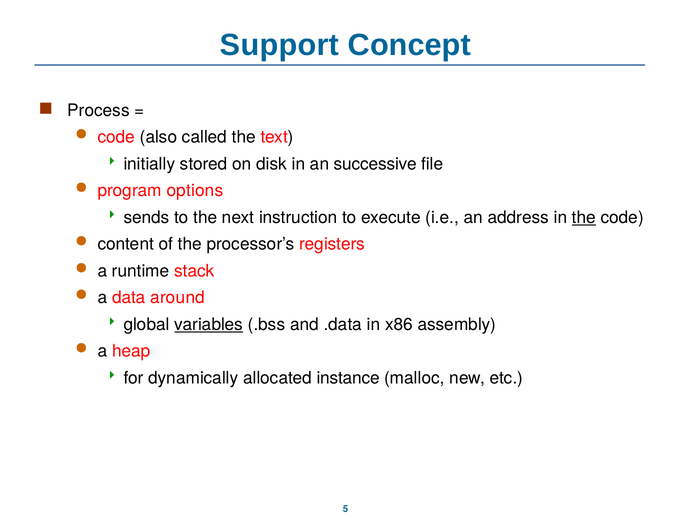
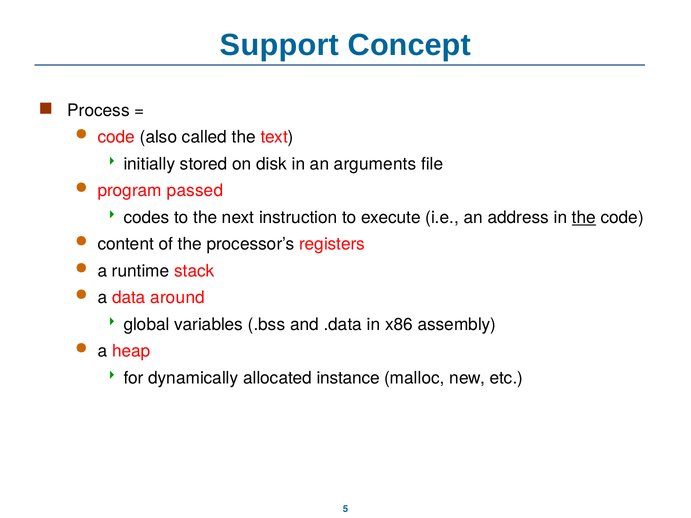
successive: successive -> arguments (375, 164)
options: options -> passed (195, 191)
sends: sends -> codes (147, 218)
variables underline: present -> none (209, 325)
